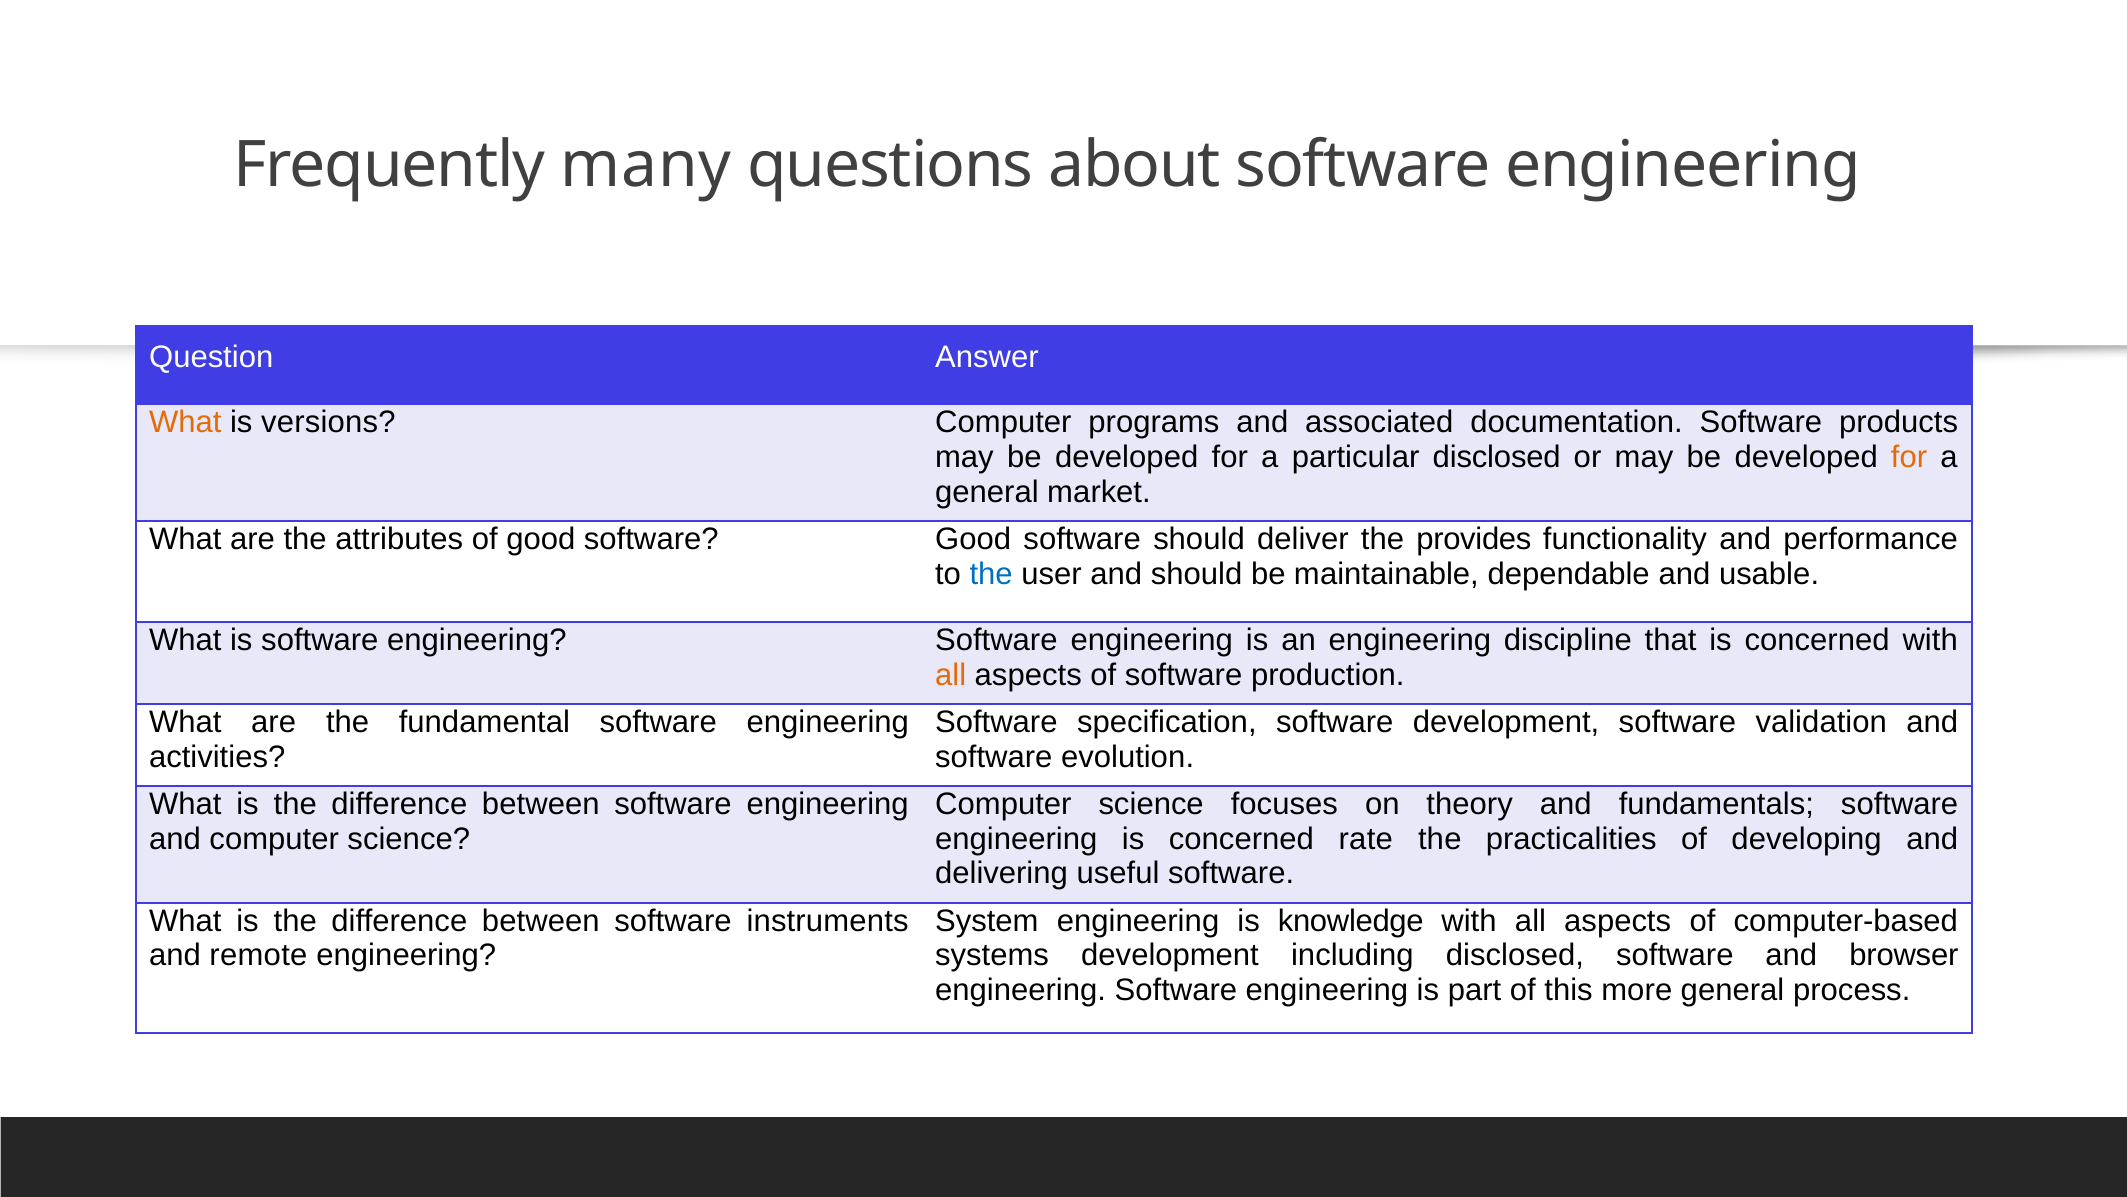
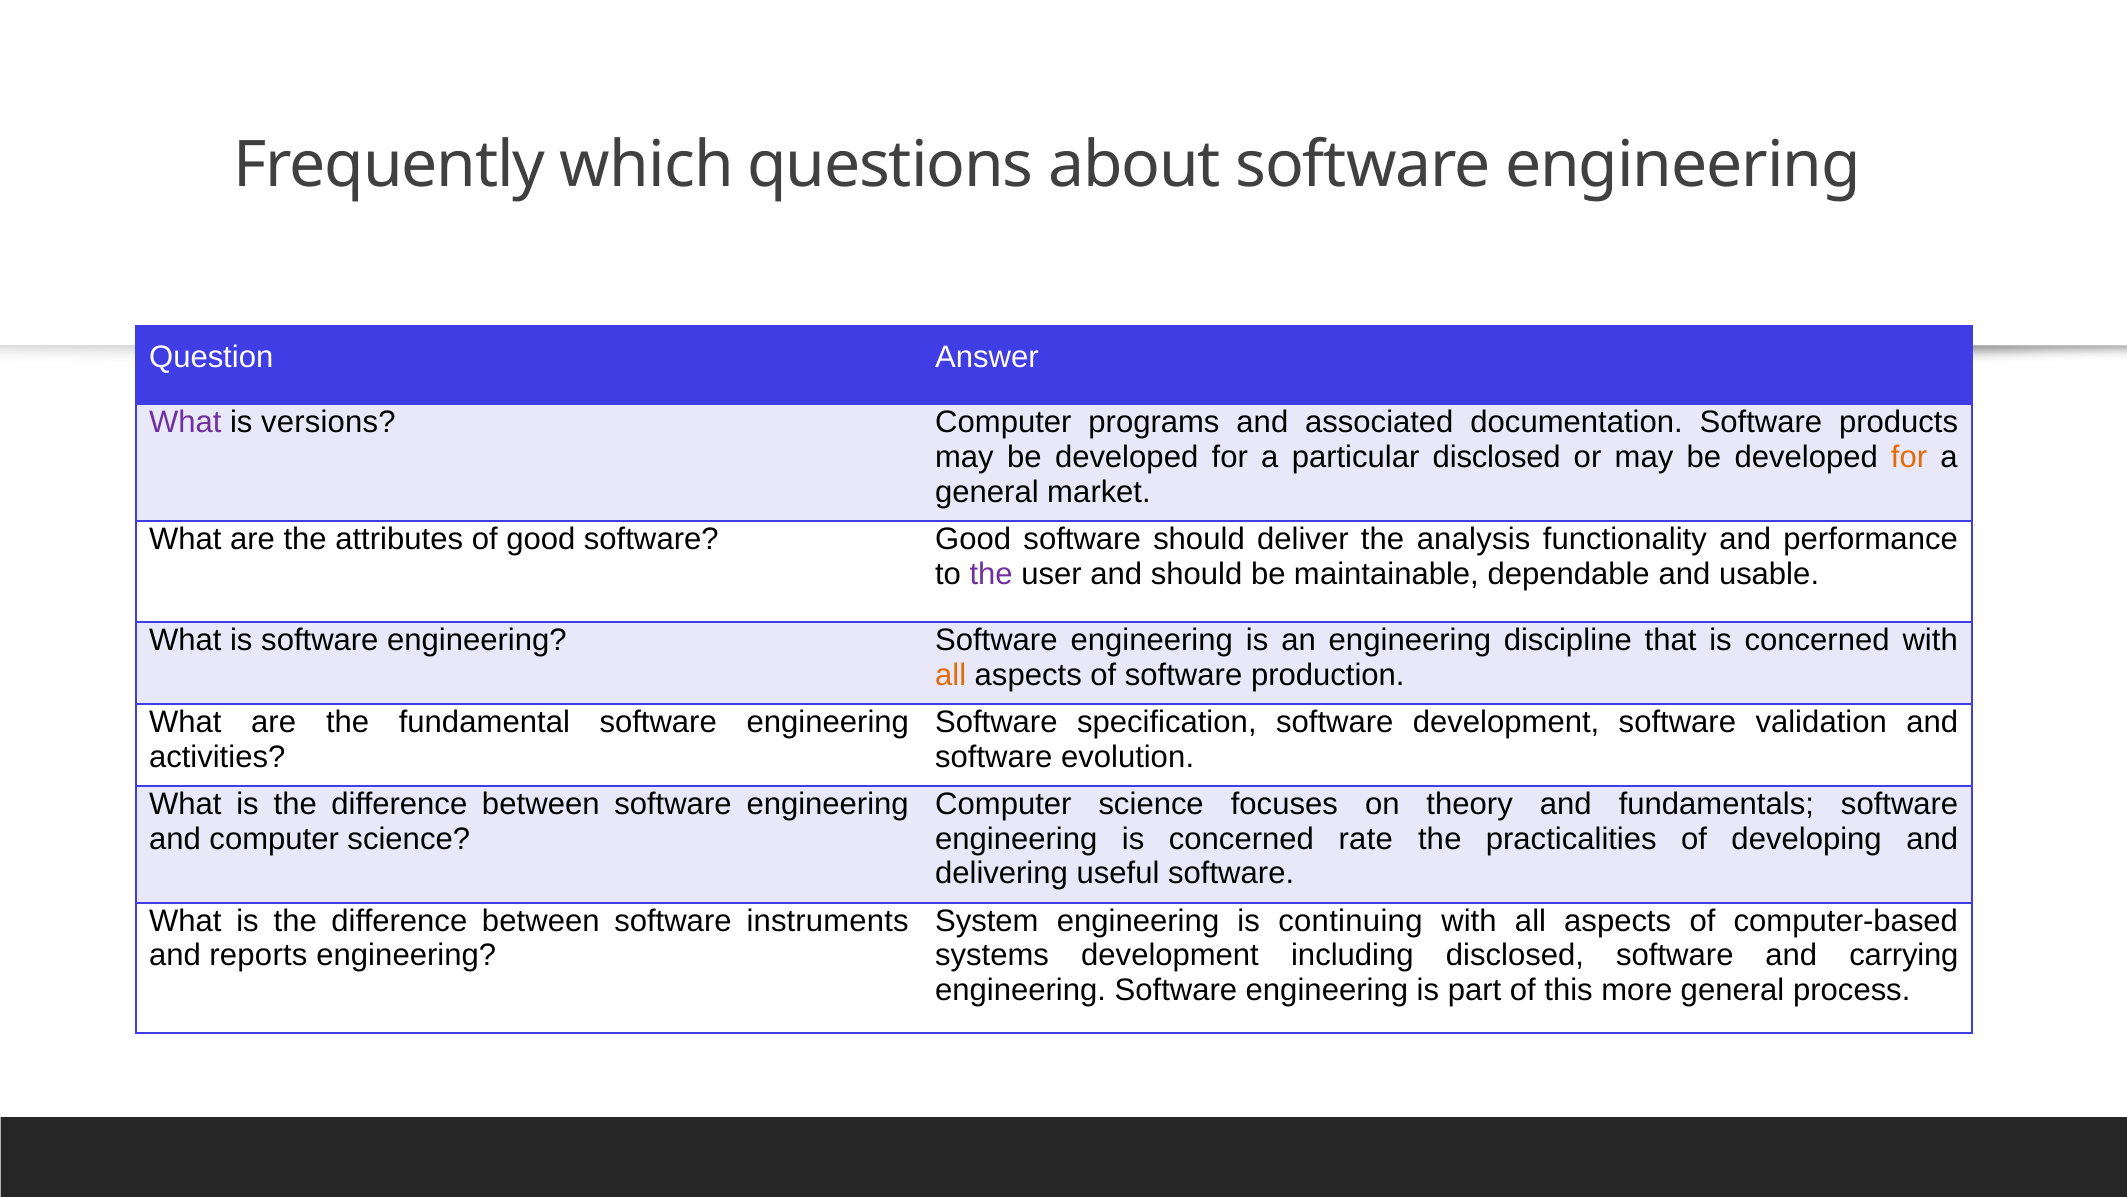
many: many -> which (647, 165)
What colour: orange -> purple (185, 422)
provides: provides -> analysis (1474, 539)
the colour: blue -> purple (991, 574)
knowledge: knowledge -> continuing (1350, 920)
remote: remote -> reports (258, 955)
browser: browser -> carrying (1904, 955)
